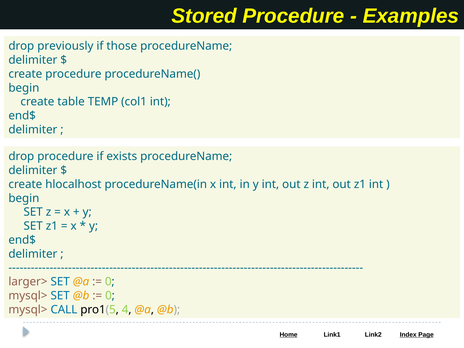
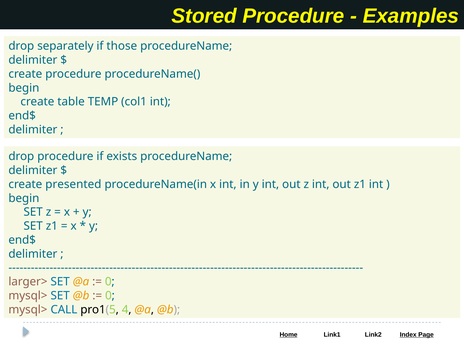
previously: previously -> separately (65, 46)
hlocalhost: hlocalhost -> presented (73, 184)
